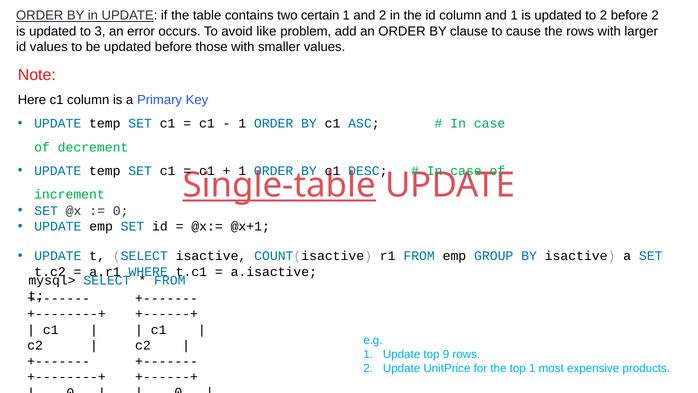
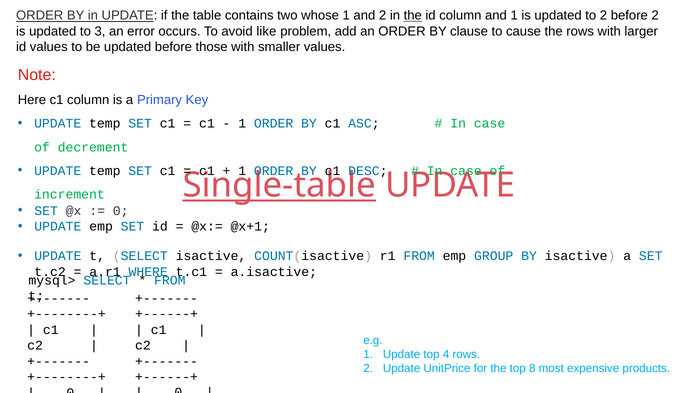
certain: certain -> whose (320, 16)
the underline: none -> present (413, 16)
9: 9 -> 4 (446, 354)
top 1: 1 -> 8 (532, 368)
